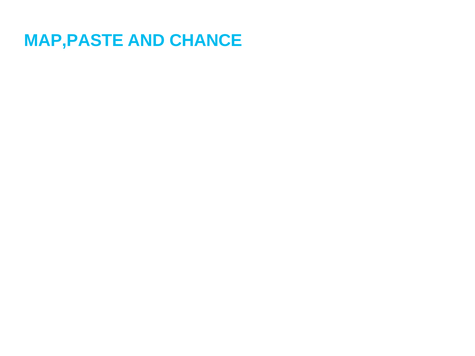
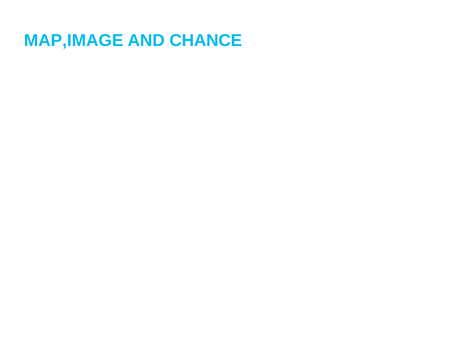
MAP,PASTE: MAP,PASTE -> MAP,IMAGE (74, 41)
